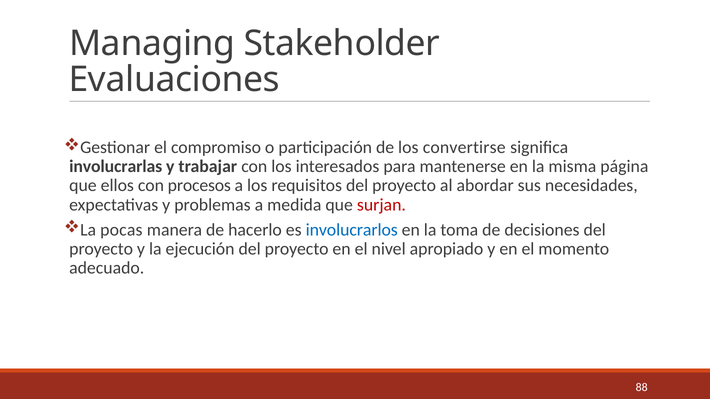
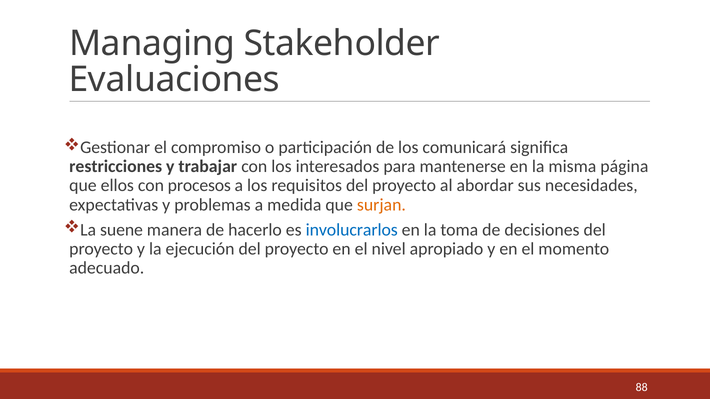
convertirse: convertirse -> comunicará (464, 147)
involucrarlas: involucrarlas -> restricciones (116, 167)
surjan colour: red -> orange (381, 205)
pocas: pocas -> suene (122, 230)
